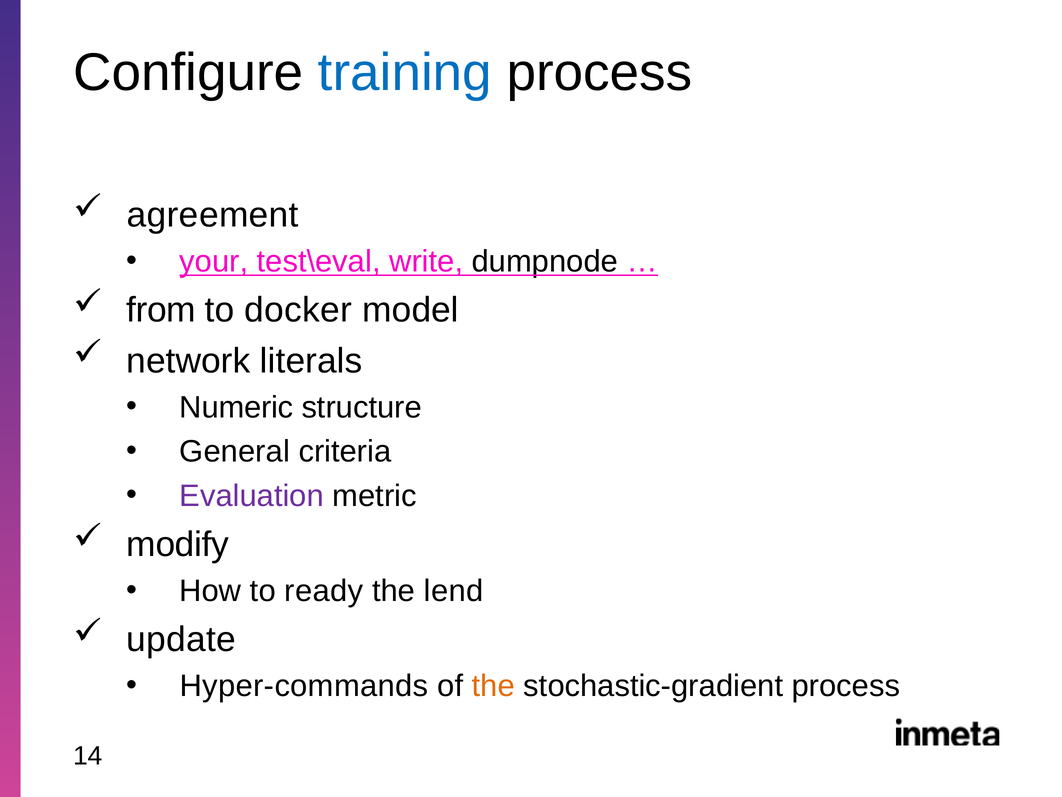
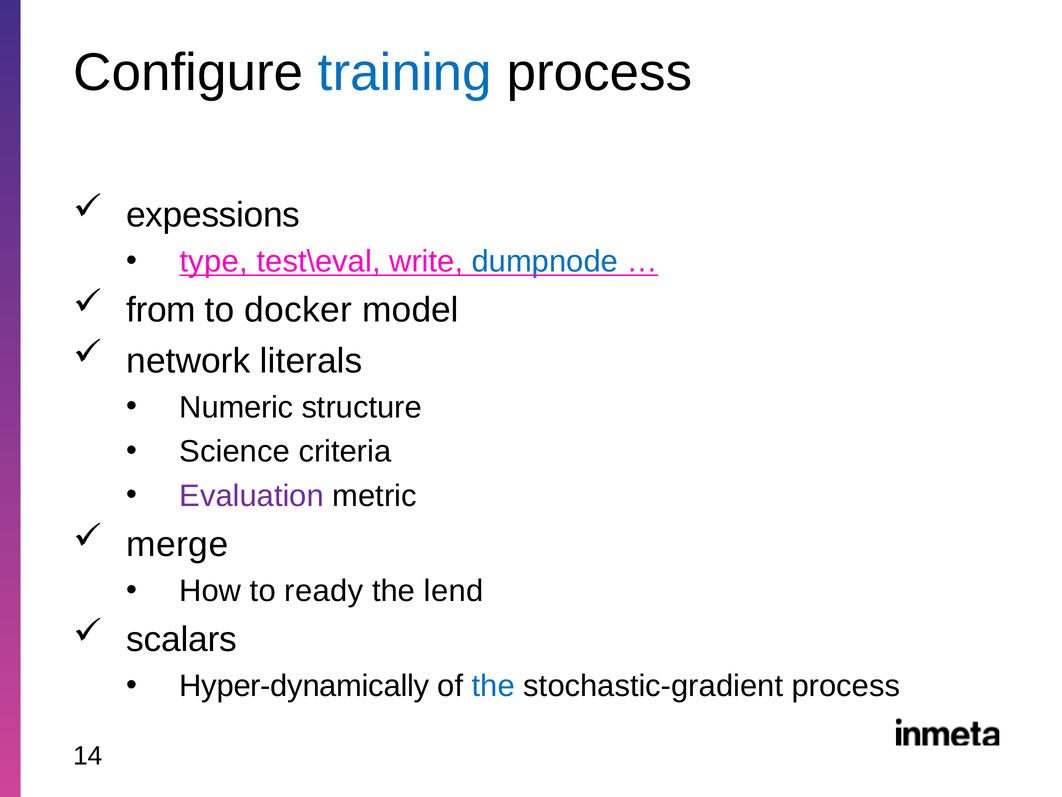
agreement: agreement -> expessions (213, 215)
your: your -> type (214, 261)
dumpnode colour: black -> blue (545, 261)
General: General -> Science (235, 451)
modify: modify -> merge (177, 544)
update: update -> scalars (182, 639)
Hyper-commands: Hyper-commands -> Hyper-dynamically (304, 686)
the colour: orange -> blue (493, 686)
